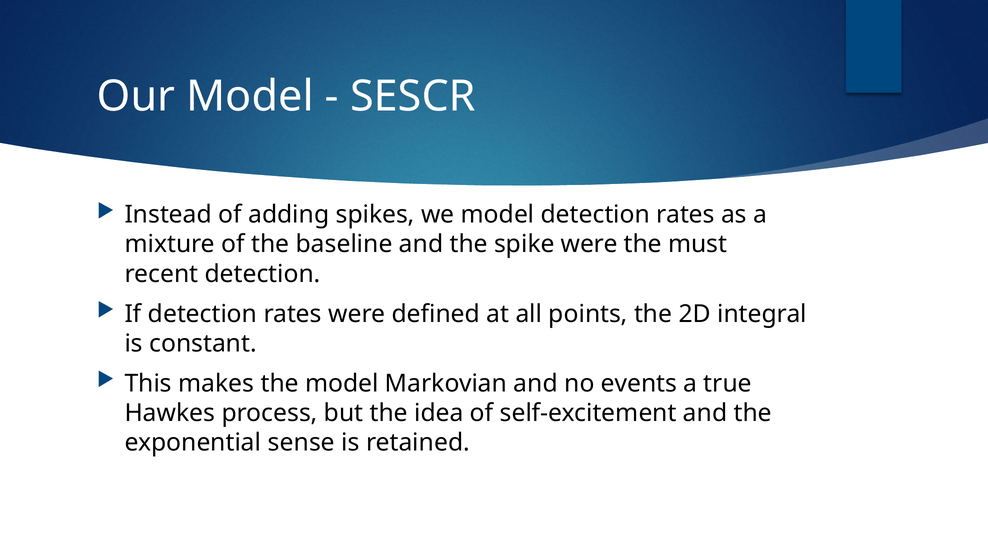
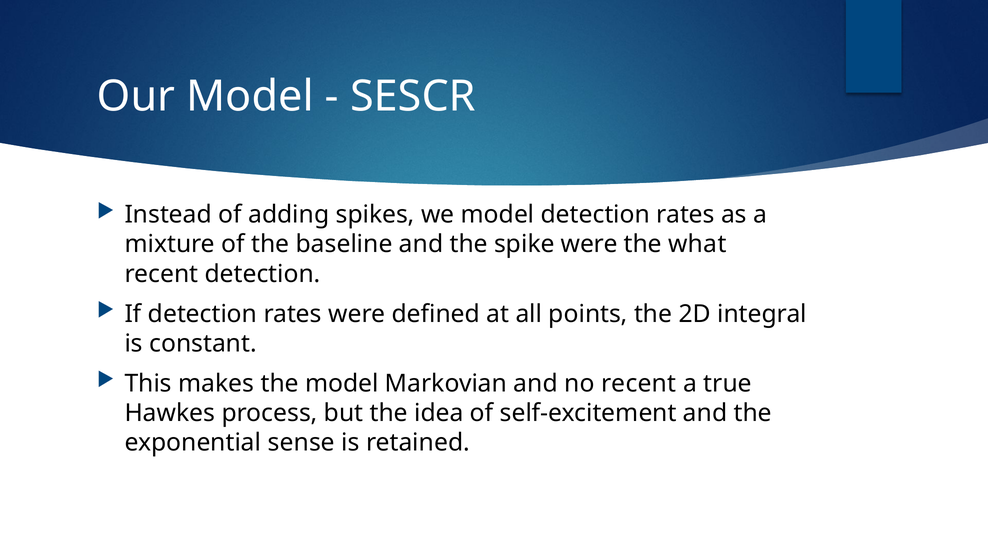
must: must -> what (697, 244)
no events: events -> recent (639, 383)
